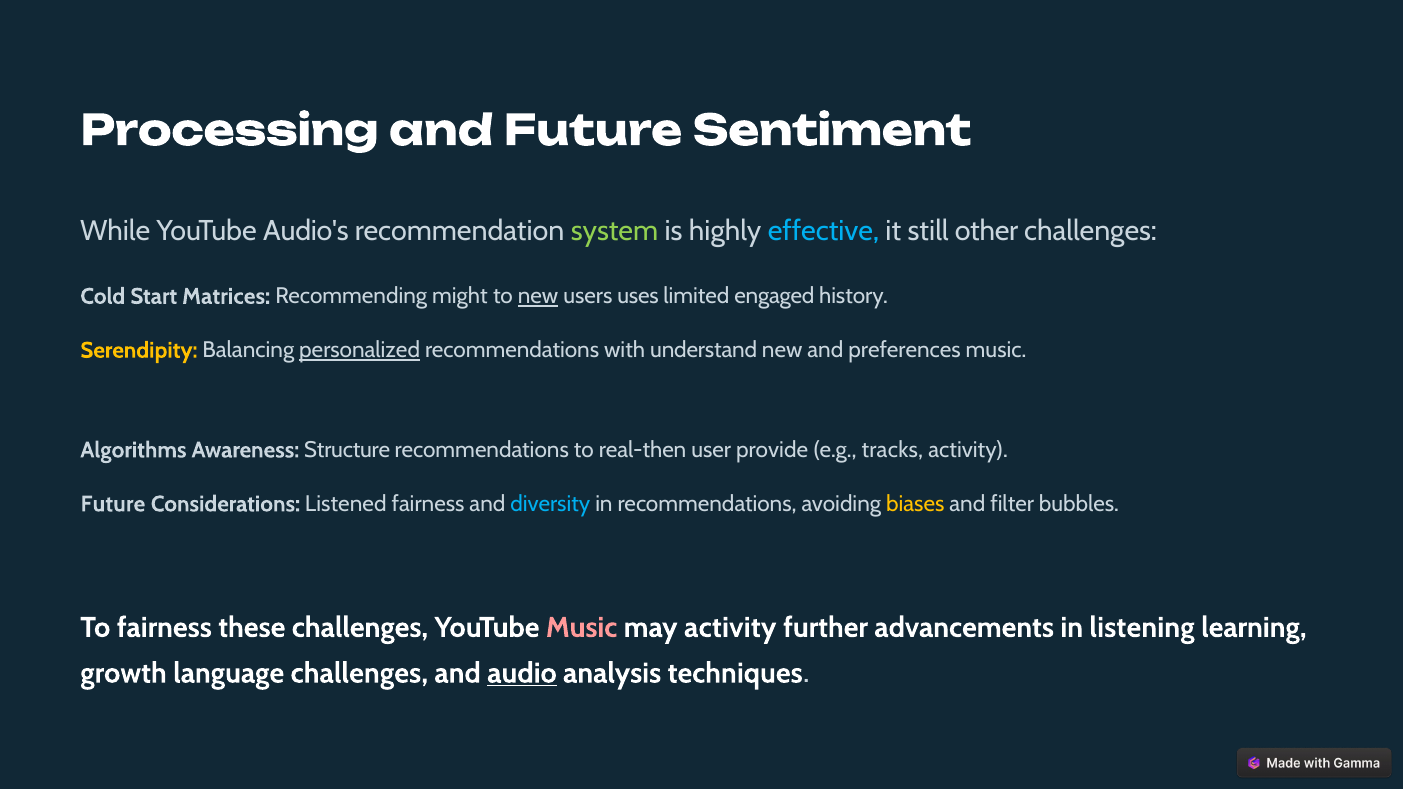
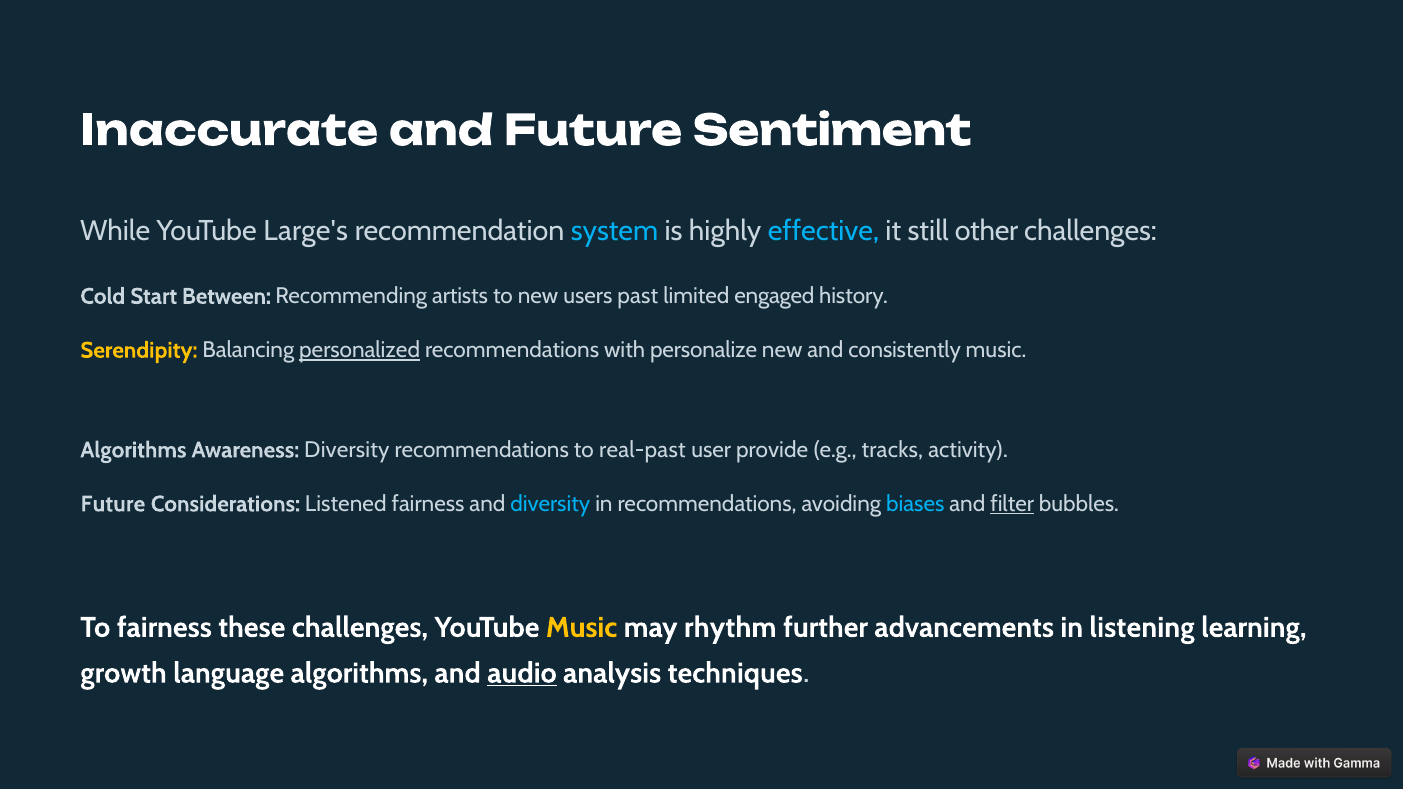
Processing: Processing -> Inaccurate (229, 131)
Audio's: Audio's -> Large's (306, 231)
system colour: light green -> light blue (614, 231)
Matrices: Matrices -> Between (226, 296)
might: might -> artists (460, 296)
new underline: present -> none (538, 296)
uses: uses -> past (638, 296)
understand: understand -> personalize (704, 350)
preferences: preferences -> consistently (905, 350)
Awareness Structure: Structure -> Diversity (347, 450)
real-then: real-then -> real-past (642, 450)
biases colour: yellow -> light blue (915, 504)
filter underline: none -> present (1012, 504)
Music colour: pink -> yellow (582, 628)
may activity: activity -> rhythm (730, 628)
language challenges: challenges -> algorithms (359, 673)
